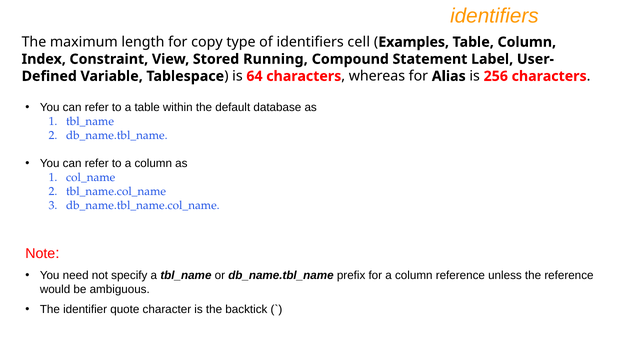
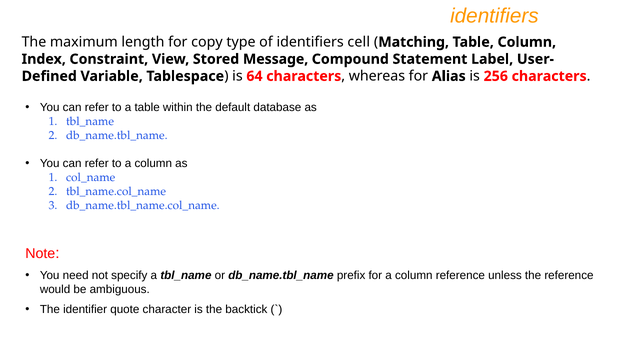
Examples: Examples -> Matching (414, 42)
Running: Running -> Message (276, 59)
